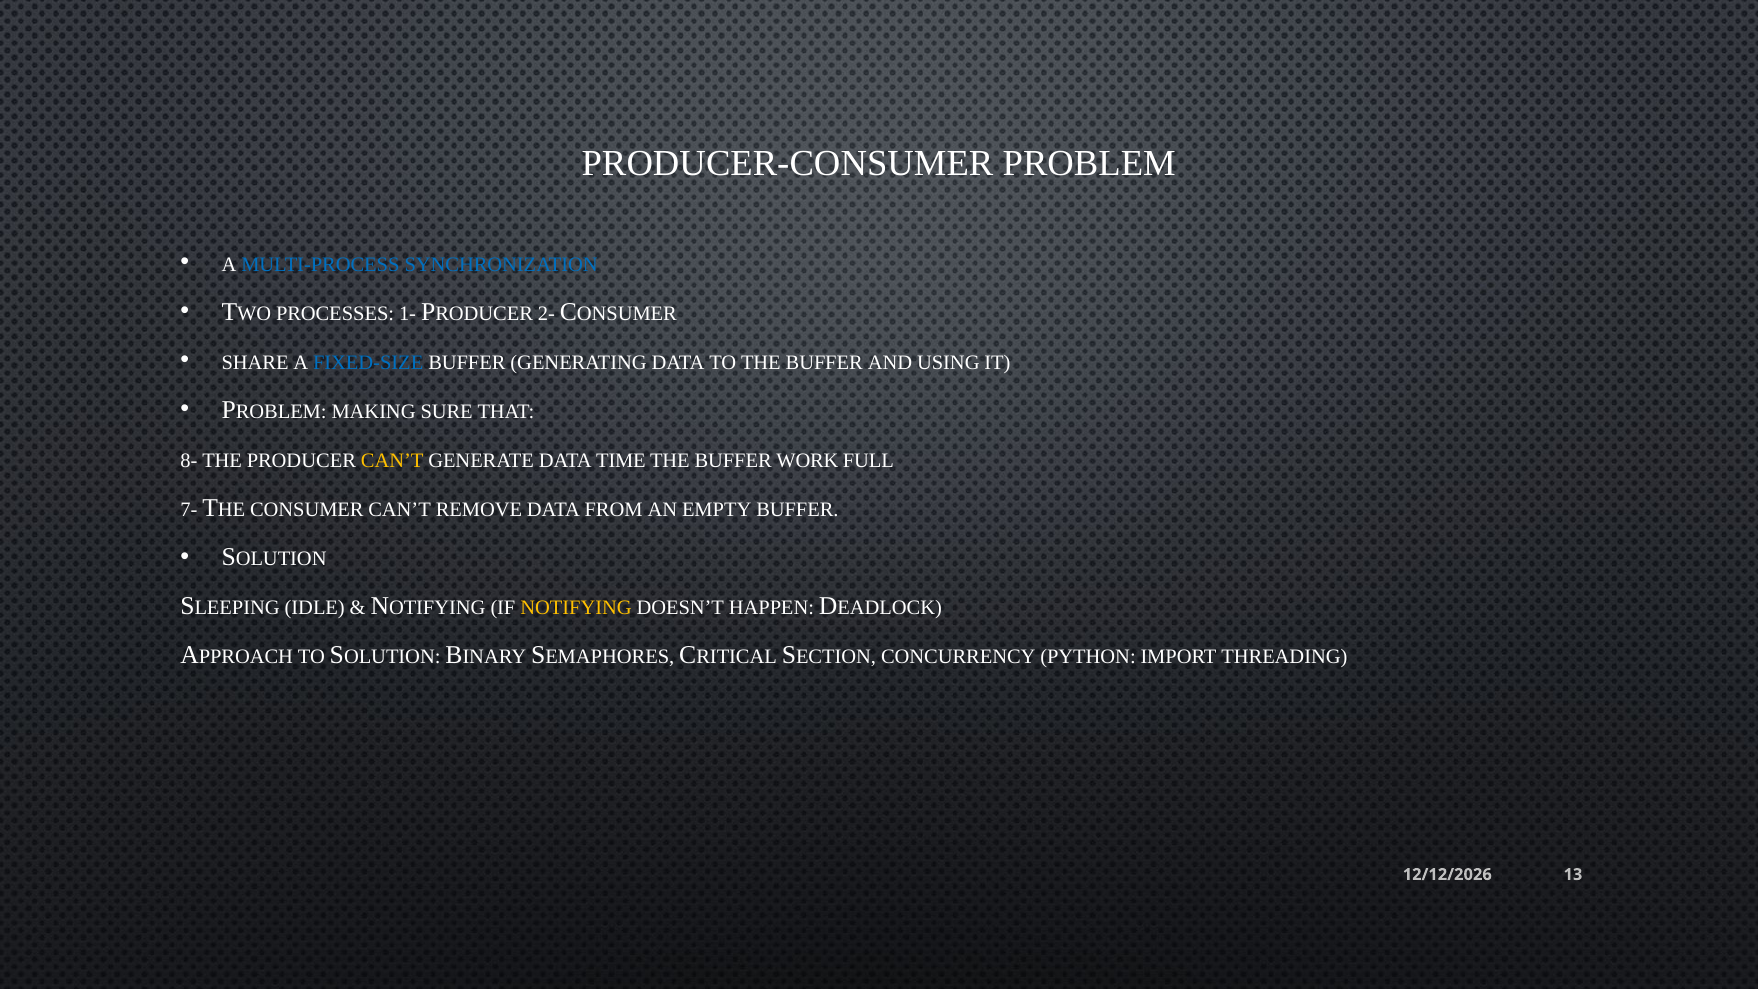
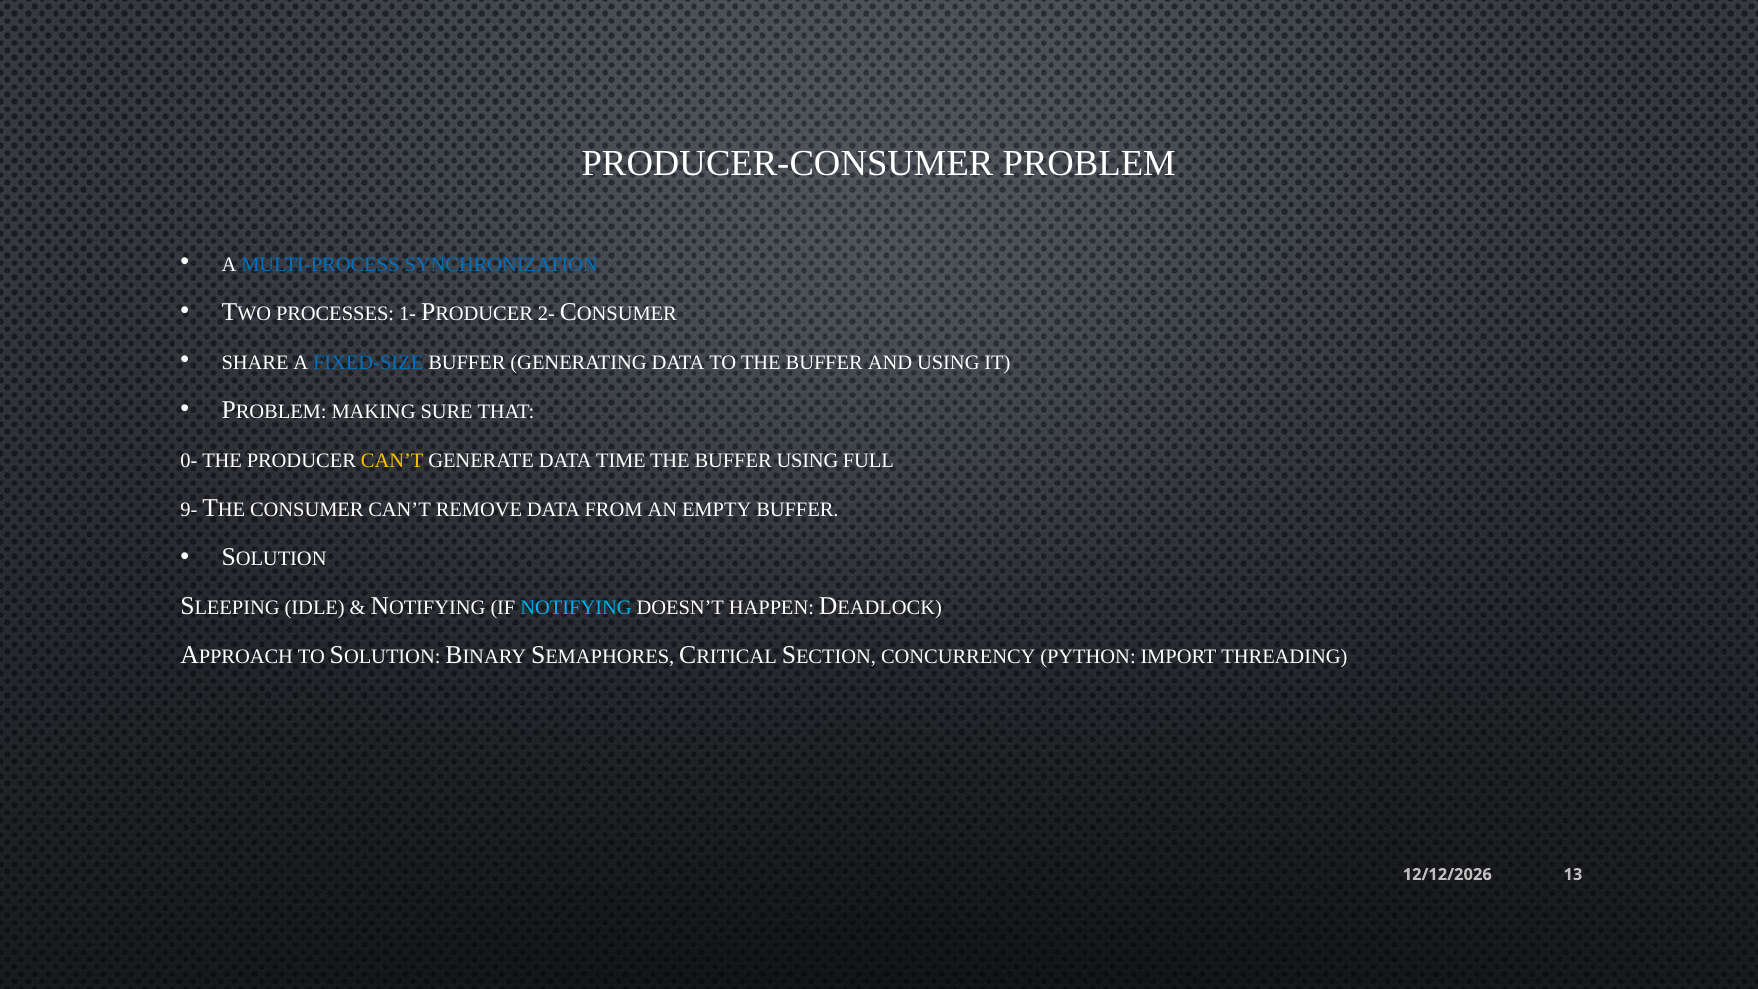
8-: 8- -> 0- (189, 461)
BUFFER WORK: WORK -> USING (807, 461)
7-: 7- -> 9- (189, 510)
NOTIFYING colour: yellow -> light blue (576, 608)
